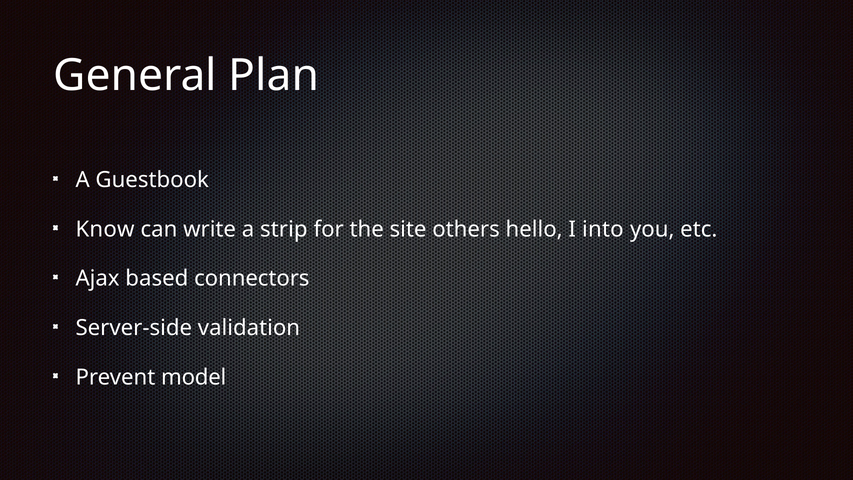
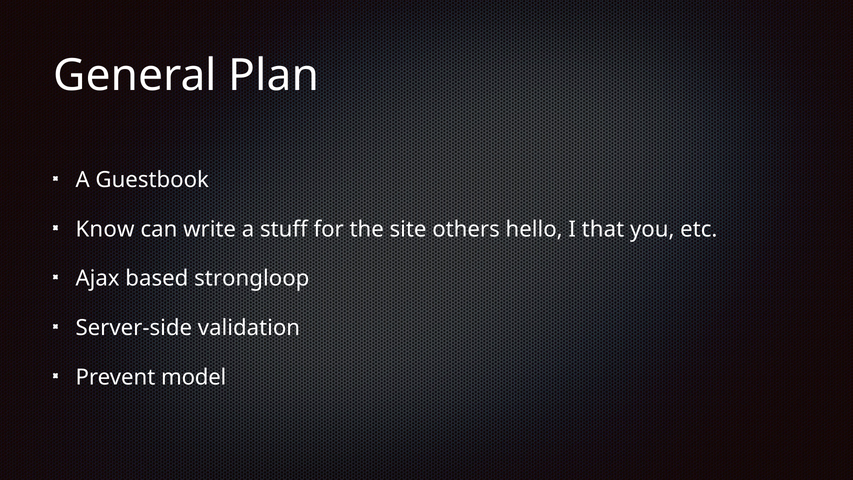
strip: strip -> stuff (284, 229)
into: into -> that (603, 229)
connectors: connectors -> strongloop (252, 279)
